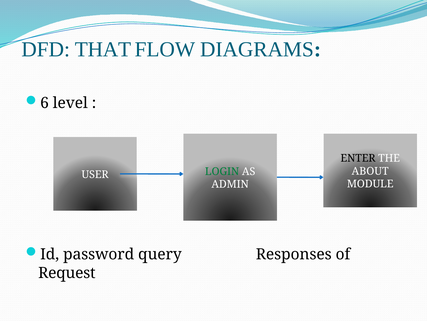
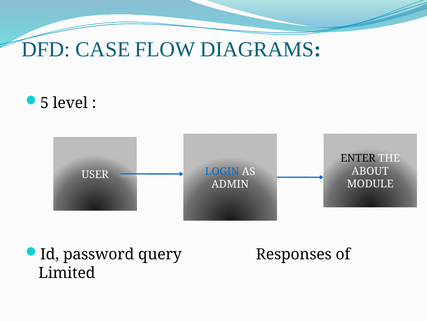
THAT: THAT -> CASE (103, 49)
6: 6 -> 5 (45, 103)
LOGIN colour: green -> blue (222, 171)
Request: Request -> Limited (67, 272)
